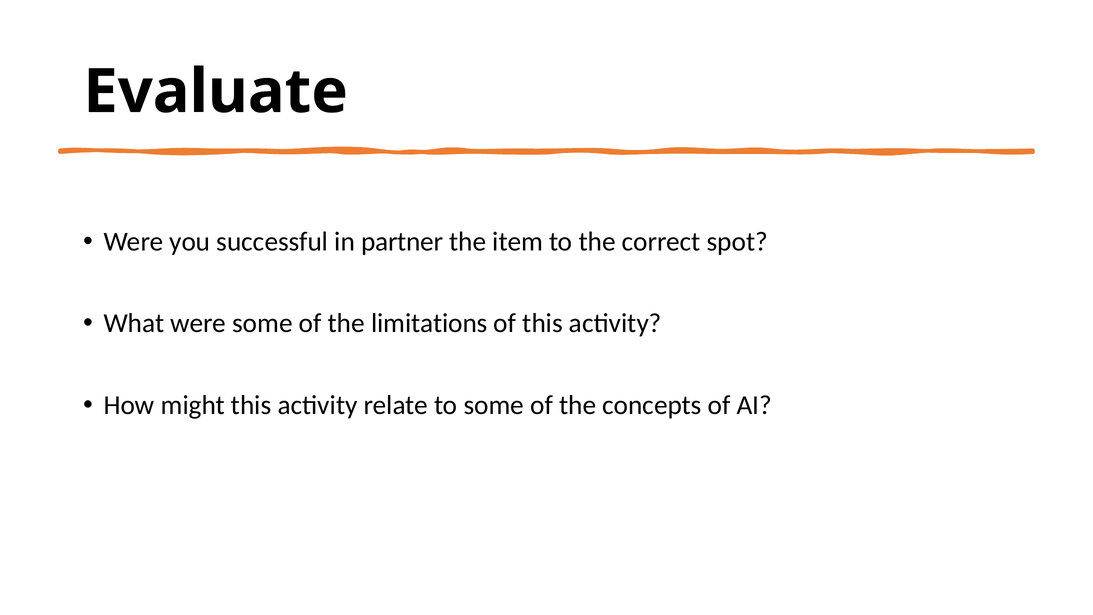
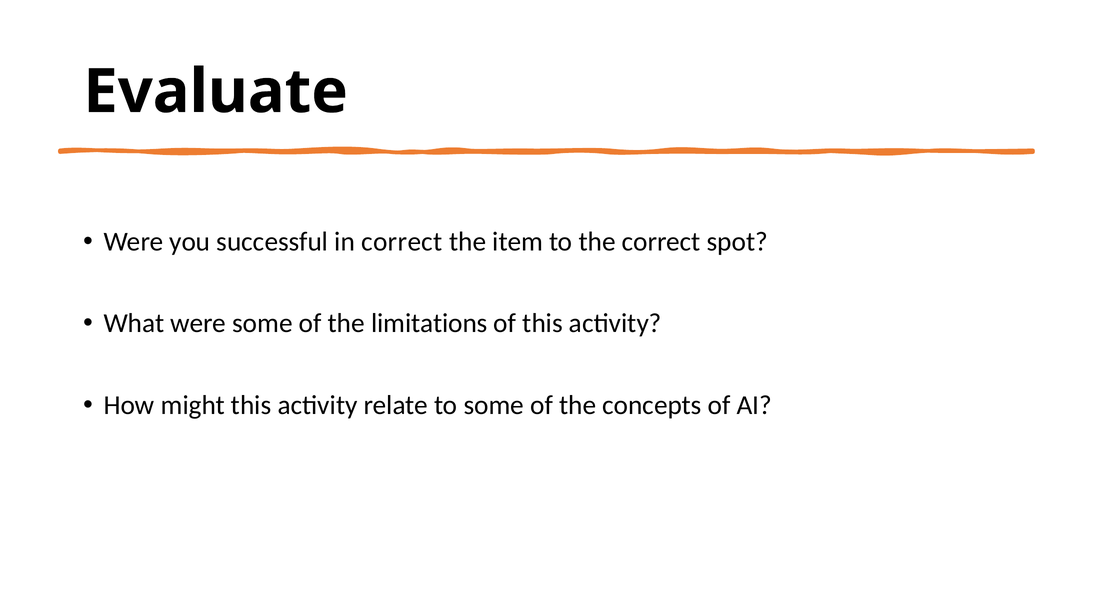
in partner: partner -> correct (402, 242)
